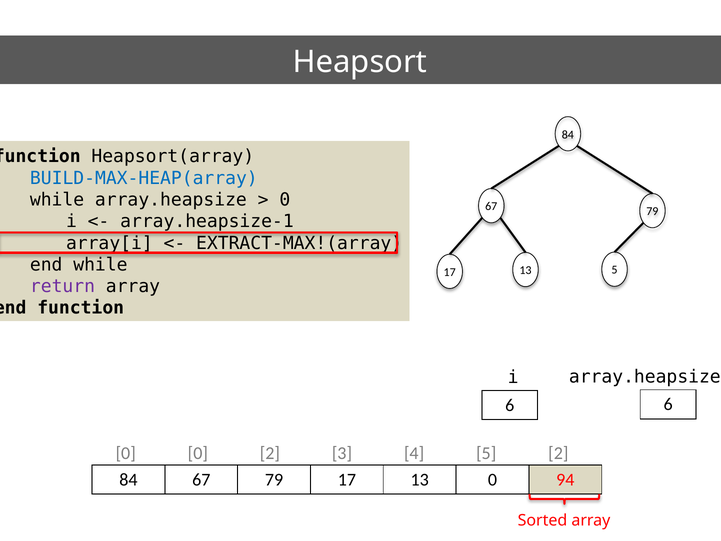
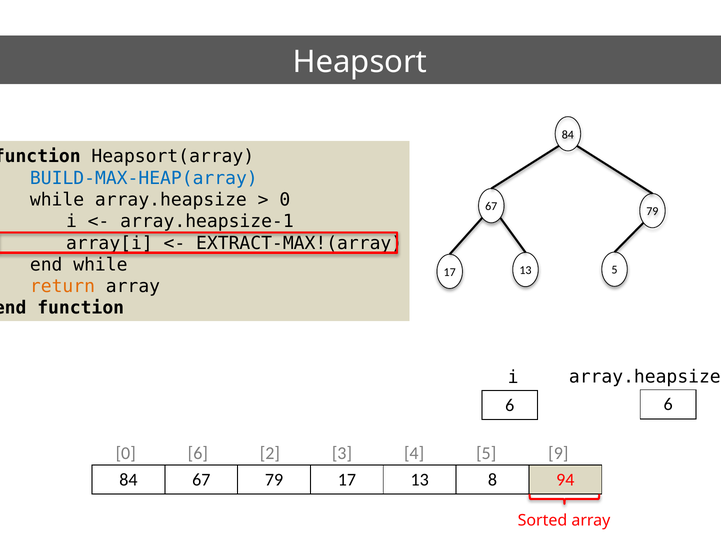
return colour: purple -> orange (62, 286)
0 0: 0 -> 6 (198, 453)
5 2: 2 -> 9 (558, 453)
13 0: 0 -> 8 (493, 479)
